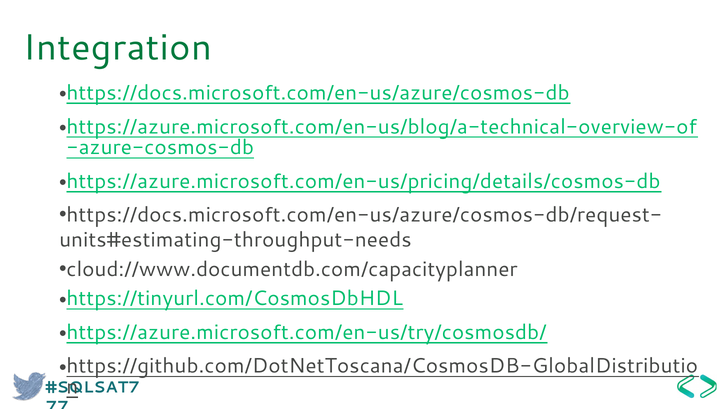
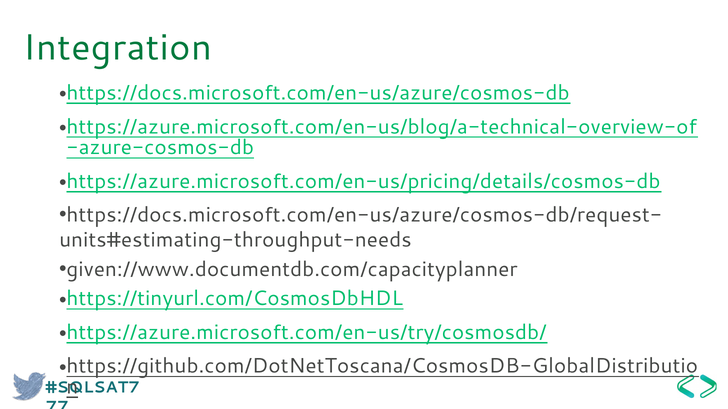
cloud://www.documentdb.com/capacityplanner: cloud://www.documentdb.com/capacityplanner -> given://www.documentdb.com/capacityplanner (292, 270)
